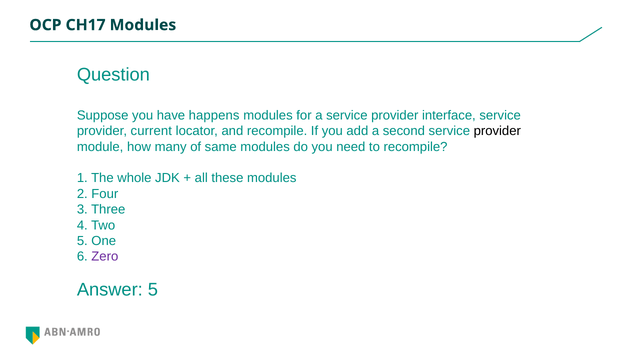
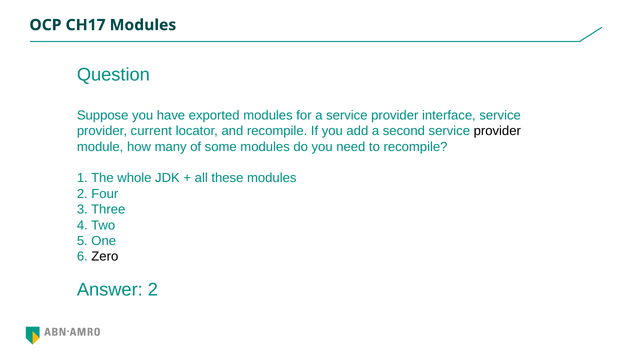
happens: happens -> exported (214, 115)
same: same -> some (221, 147)
Zero colour: purple -> black (105, 256)
Answer 5: 5 -> 2 (153, 289)
